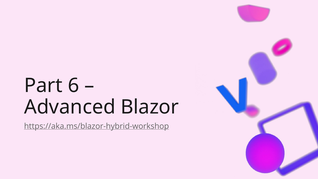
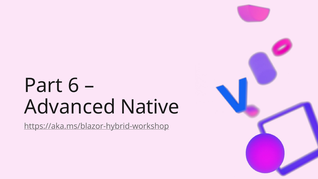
Blazor: Blazor -> Native (150, 107)
